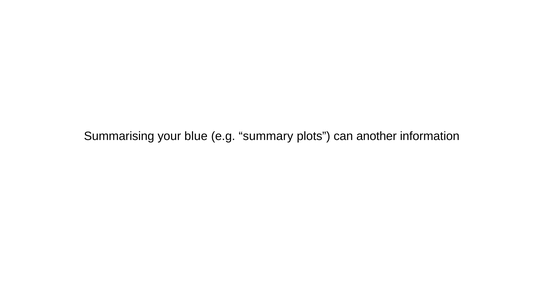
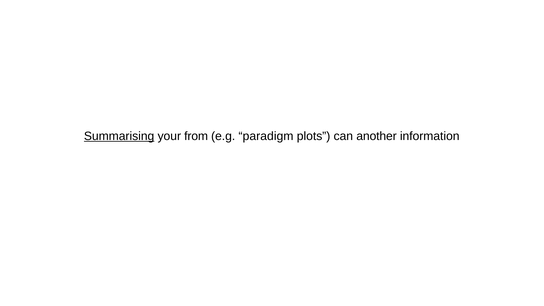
Summarising underline: none -> present (119, 136)
blue: blue -> from (196, 136)
summary: summary -> paradigm (266, 136)
